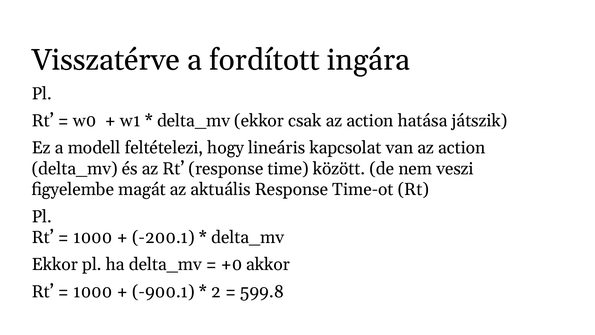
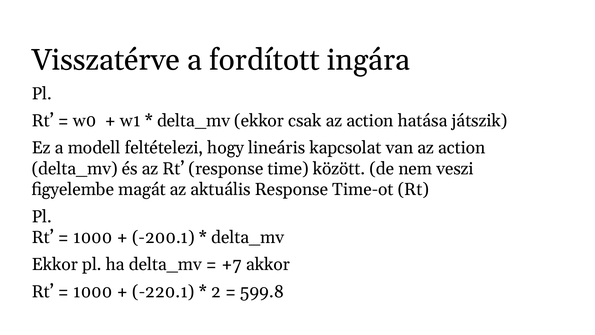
+0: +0 -> +7 (232, 264)
-900.1: -900.1 -> -220.1 (163, 291)
